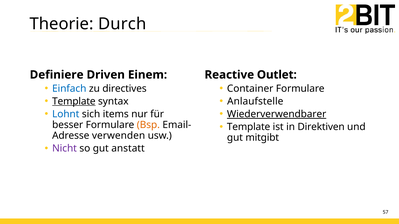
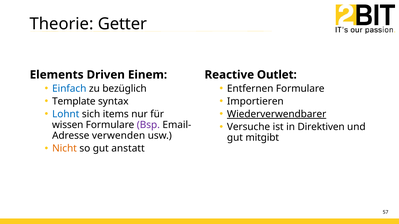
Durch: Durch -> Getter (122, 24)
Definiere: Definiere -> Elements (57, 75)
directives: directives -> bezüglich (125, 89)
Container: Container -> Entfernen (250, 89)
Template underline: present -> none (74, 101)
Anlaufstelle: Anlaufstelle -> Importieren (255, 101)
Template: Template -> Versuche (249, 127)
besser: besser -> wissen (68, 125)
Bsp colour: orange -> purple (148, 125)
Nicht colour: purple -> orange (64, 149)
